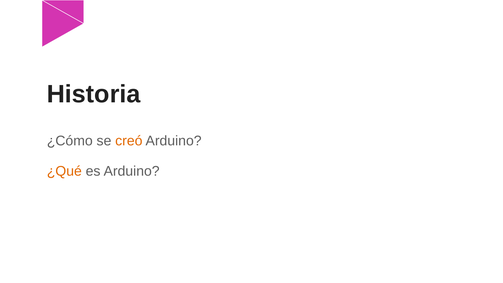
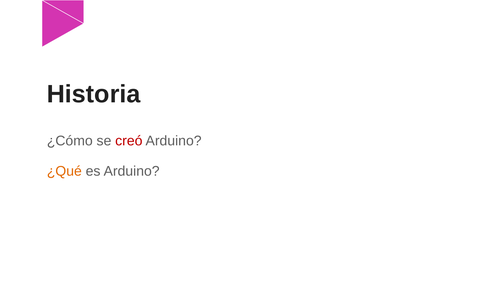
creó colour: orange -> red (129, 141)
